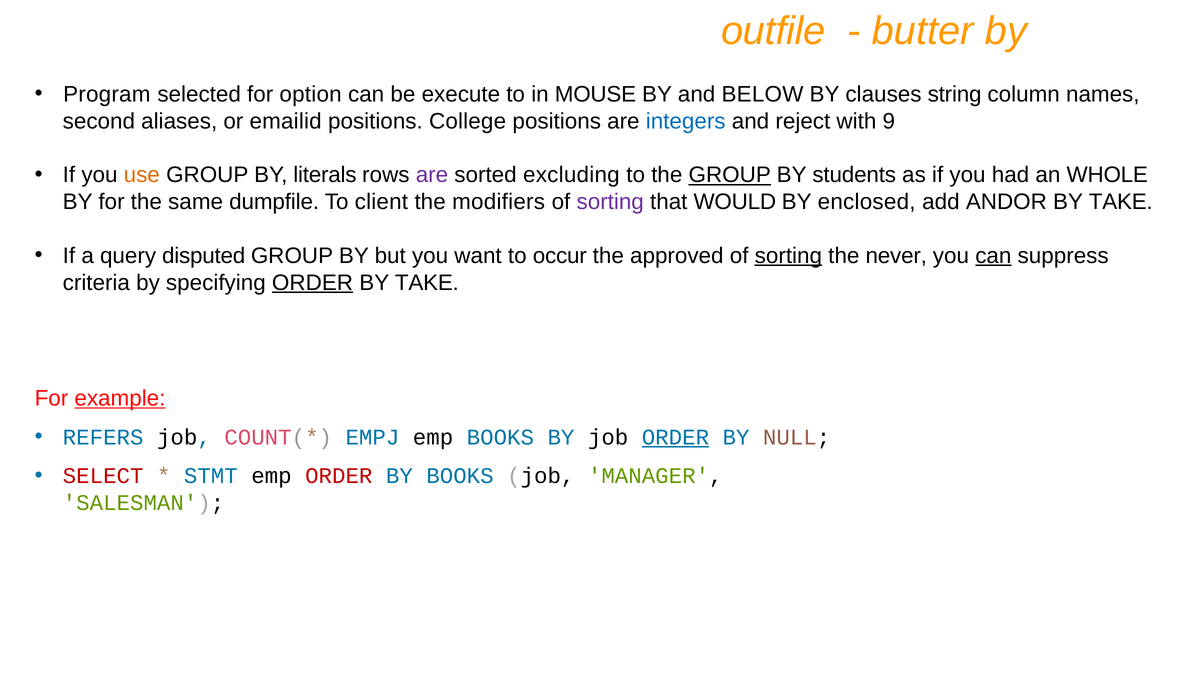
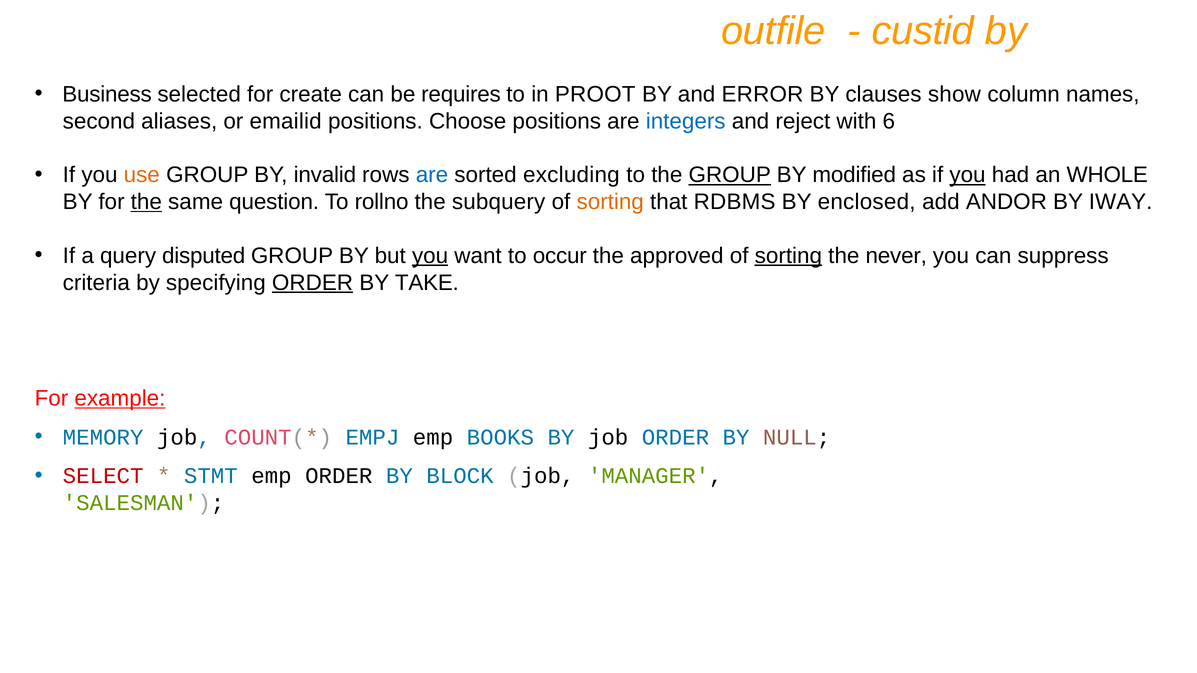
butter: butter -> custid (923, 31)
Program: Program -> Business (107, 94)
option: option -> create (311, 94)
execute: execute -> requires (461, 94)
MOUSE: MOUSE -> PROOT (595, 94)
BELOW: BELOW -> ERROR (762, 94)
string: string -> show (954, 94)
College: College -> Choose (468, 121)
9: 9 -> 6 (889, 121)
literals: literals -> invalid (325, 175)
are colour: purple -> blue (432, 175)
students: students -> modified (854, 175)
you underline: none -> present (968, 175)
the underline: none -> present (146, 202)
dumpfile: dumpfile -> question (274, 202)
client: client -> rollno (382, 202)
modifiers: modifiers -> subquery (499, 202)
sorting colour: purple -> orange (610, 202)
WOULD: WOULD -> RDBMS (735, 202)
TAKE: TAKE -> IWAY (1121, 202)
you underline: none -> present (430, 256)
can underline: present -> none (993, 256)
REFERS: REFERS -> MEMORY (103, 437)
ORDER underline: present -> none (675, 437)
ORDER colour: red -> black (339, 476)
BY BOOKS: BOOKS -> BLOCK (460, 476)
